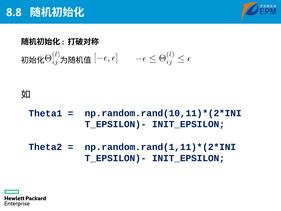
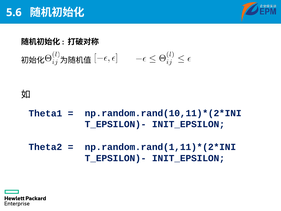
8.8: 8.8 -> 5.6 (14, 12)
